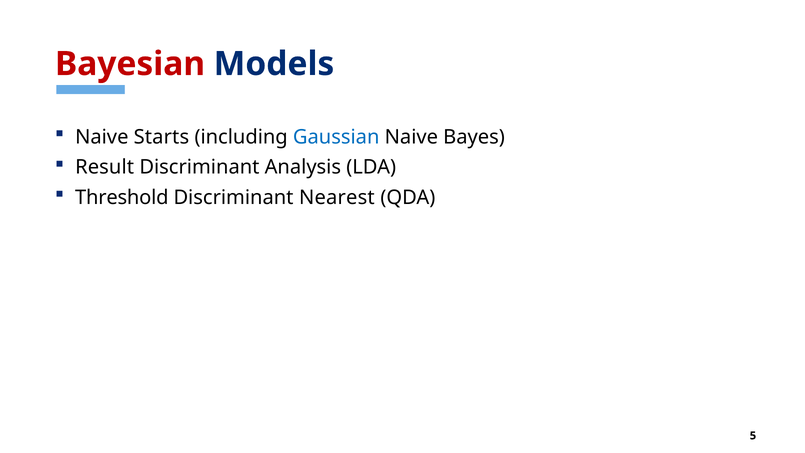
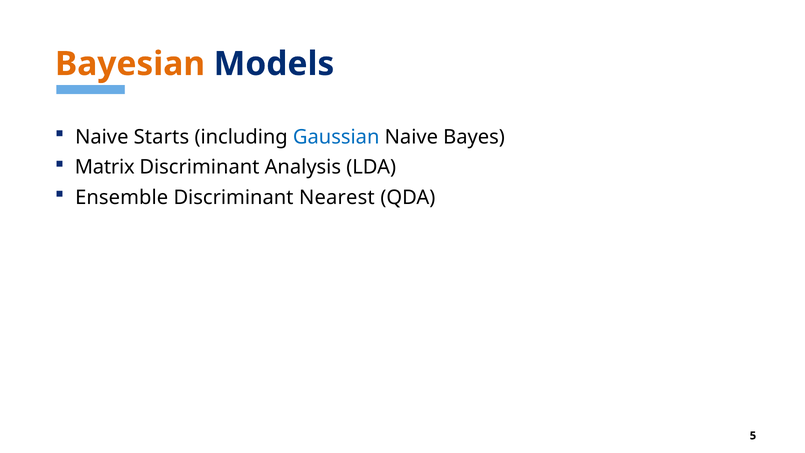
Bayesian colour: red -> orange (130, 64)
Result: Result -> Matrix (105, 167)
Threshold: Threshold -> Ensemble (122, 197)
